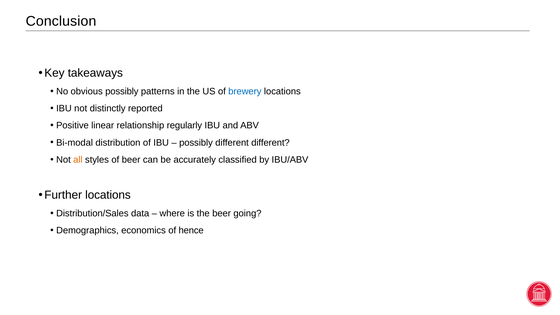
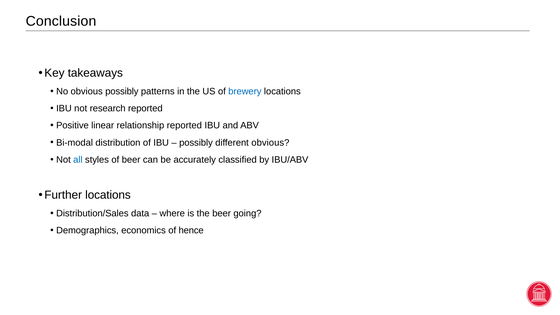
distinctly: distinctly -> research (108, 108)
relationship regularly: regularly -> reported (184, 126)
different different: different -> obvious (270, 143)
all colour: orange -> blue (78, 160)
